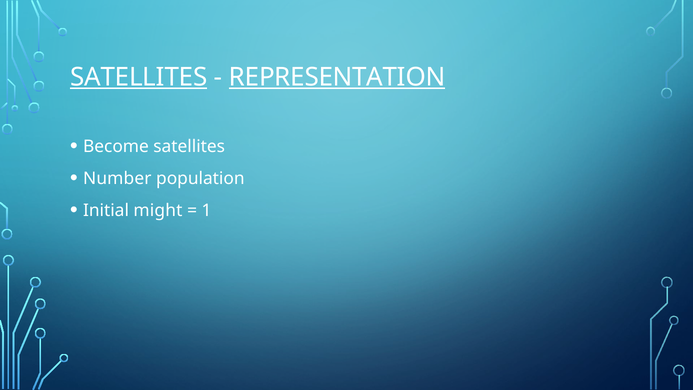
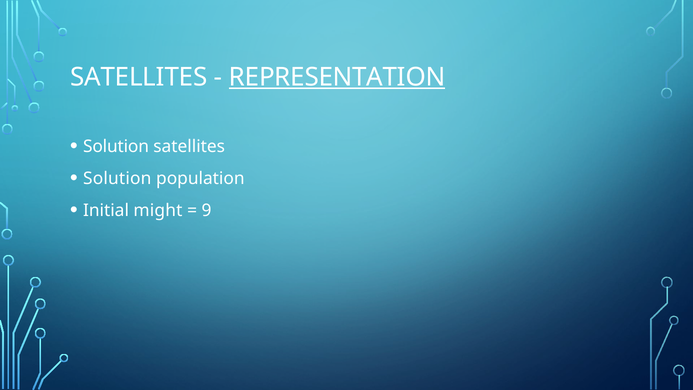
SATELLITES underline: present -> none (139, 77)
Become: Become -> Solution (116, 146)
Number: Number -> Solution (117, 178)
1: 1 -> 9 (206, 211)
